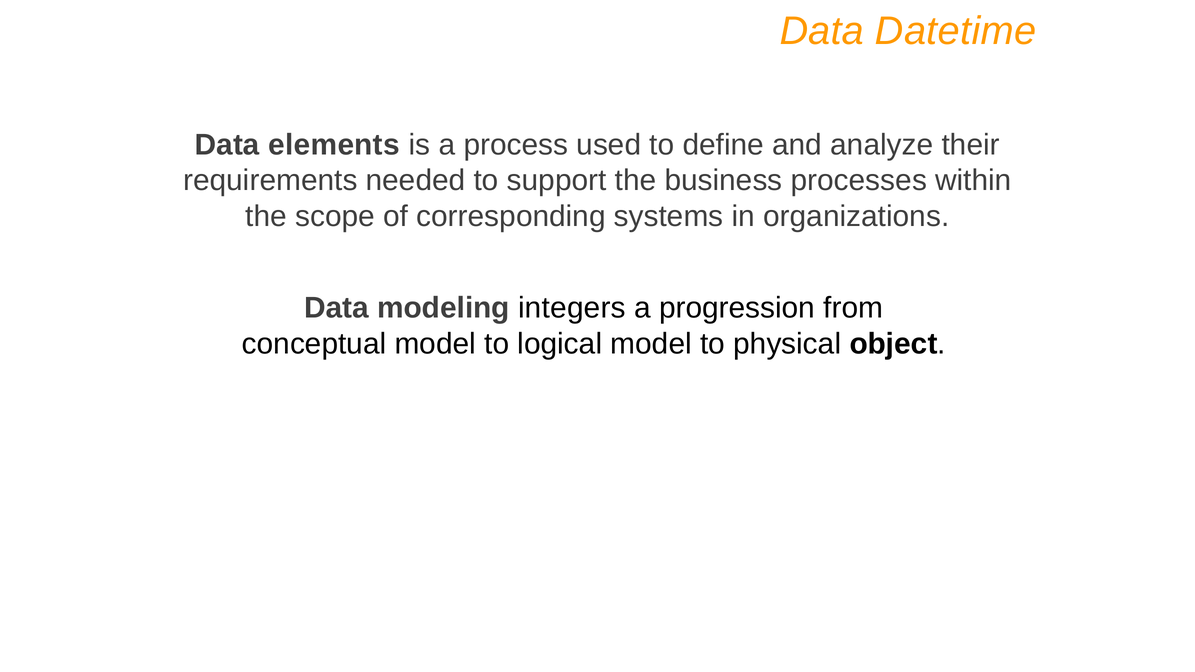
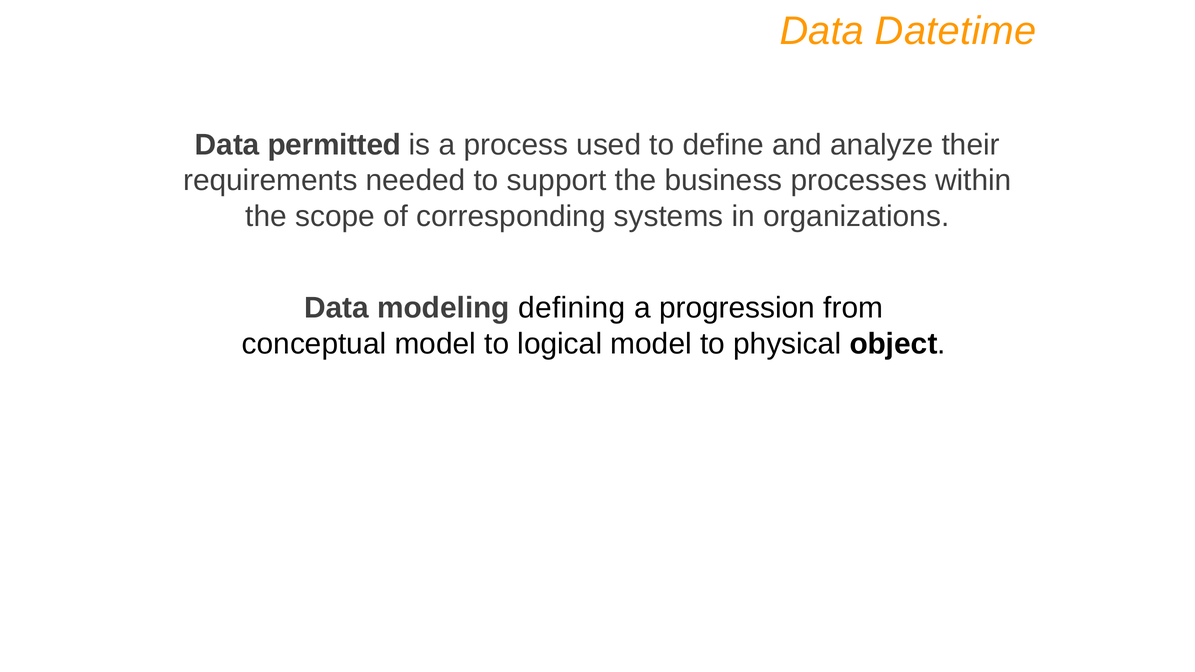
elements: elements -> permitted (334, 145)
integers: integers -> defining (572, 308)
